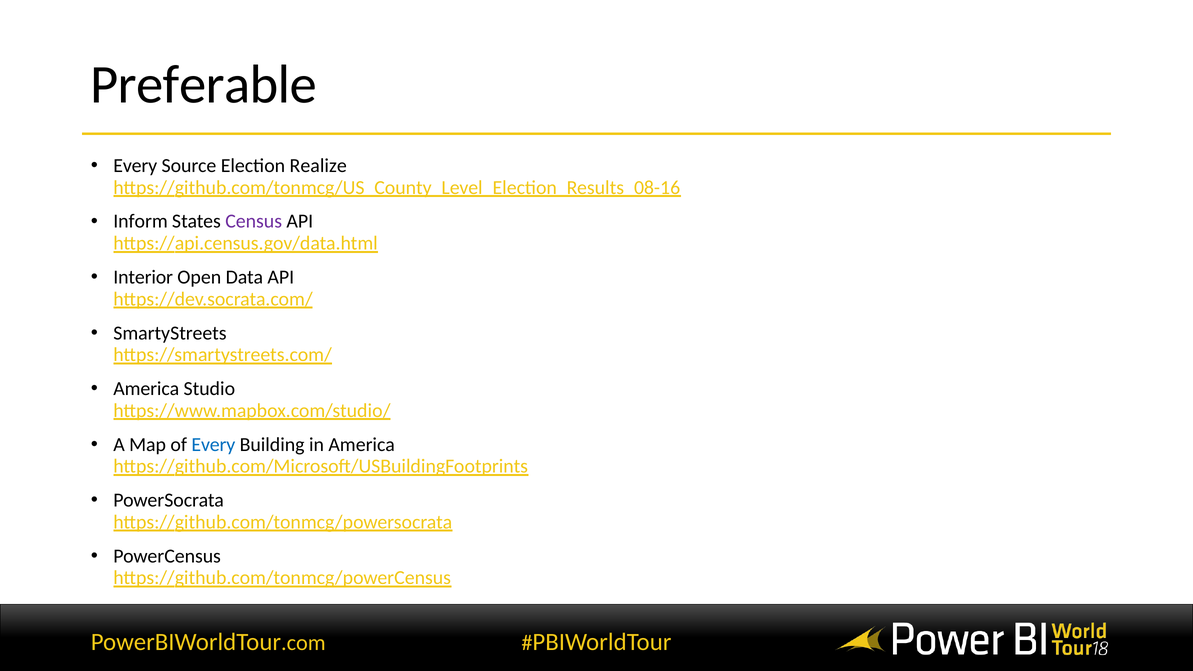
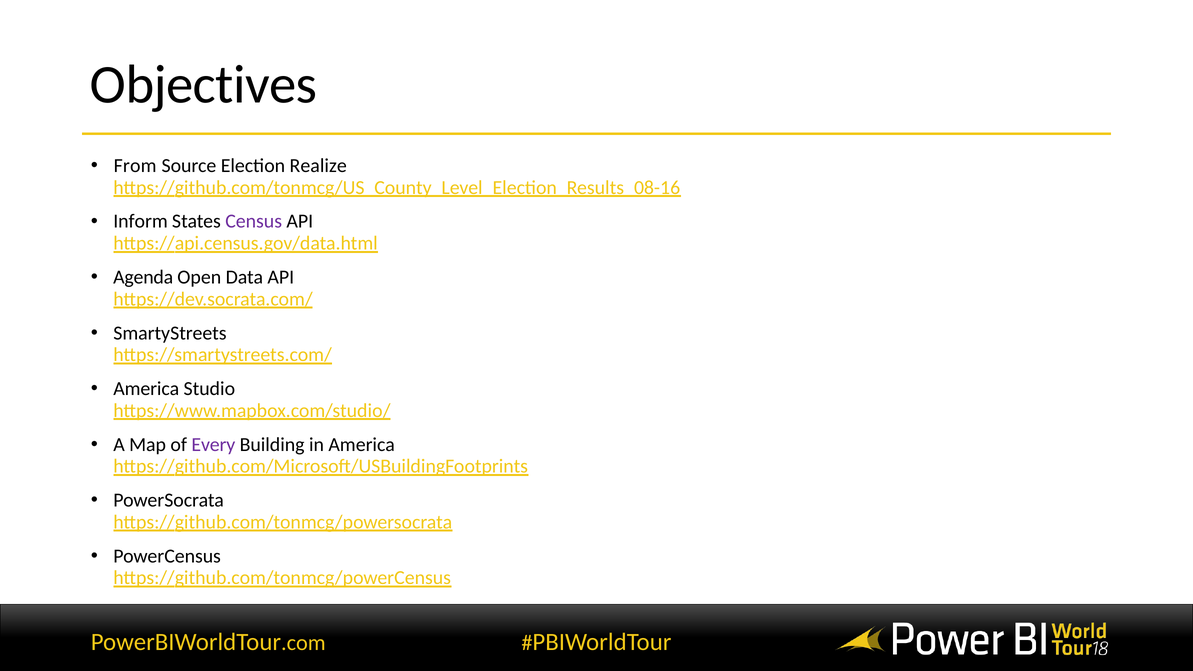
Preferable: Preferable -> Objectives (204, 85)
Every: Every -> From (135, 166)
Interior: Interior -> Agenda (143, 277)
Every colour: blue -> purple (213, 445)
